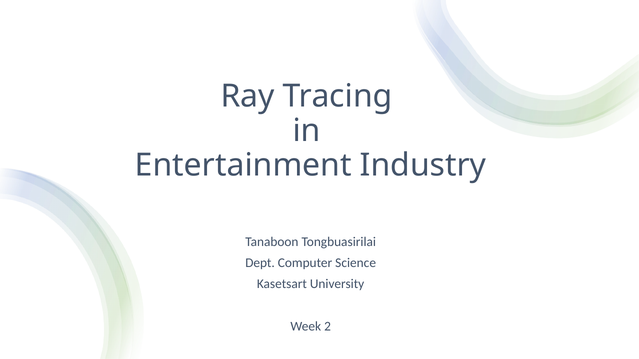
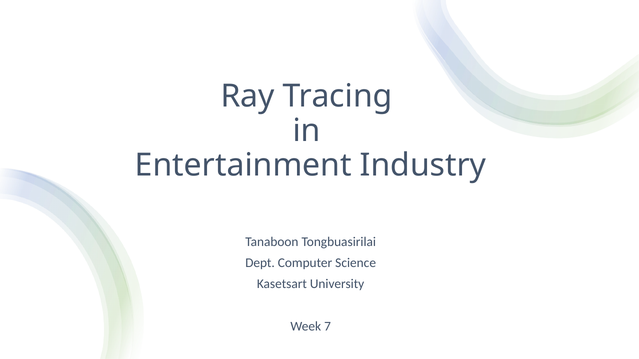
2: 2 -> 7 (328, 327)
